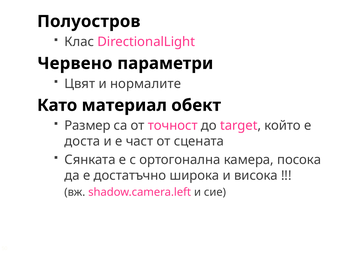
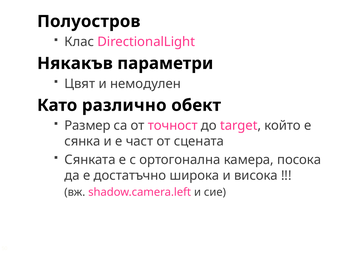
Червено: Червено -> Някакъв (75, 63)
нормалите: нормалите -> немодулен (146, 84)
материал: материал -> различно (124, 105)
доста: доста -> сянка (82, 141)
